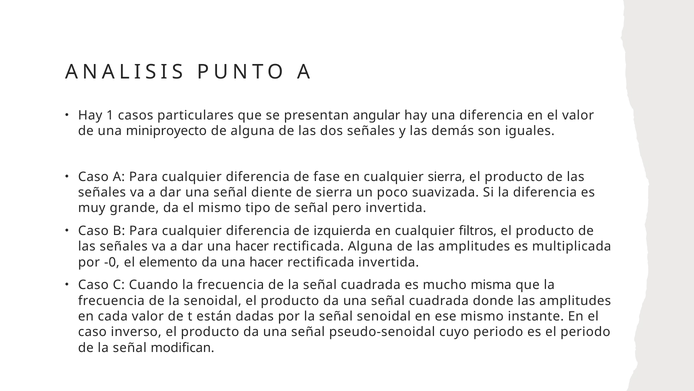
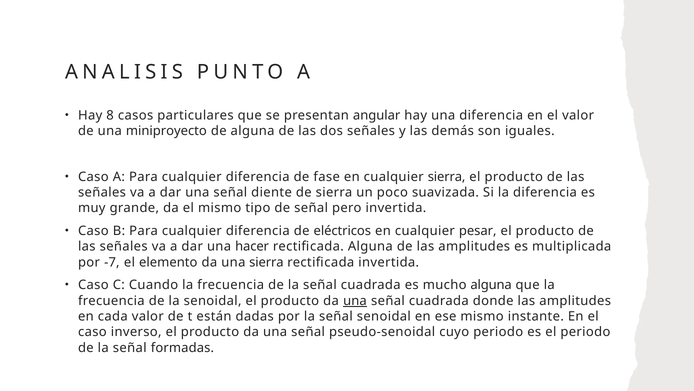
1: 1 -> 8 (110, 115)
izquierda: izquierda -> eléctricos (342, 231)
filtros: filtros -> pesar (478, 231)
-0: -0 -> -7 (112, 262)
da una hacer: hacer -> sierra (266, 262)
mucho misma: misma -> alguna (491, 285)
una underline: none -> present (355, 300)
modifican: modifican -> formadas (182, 347)
